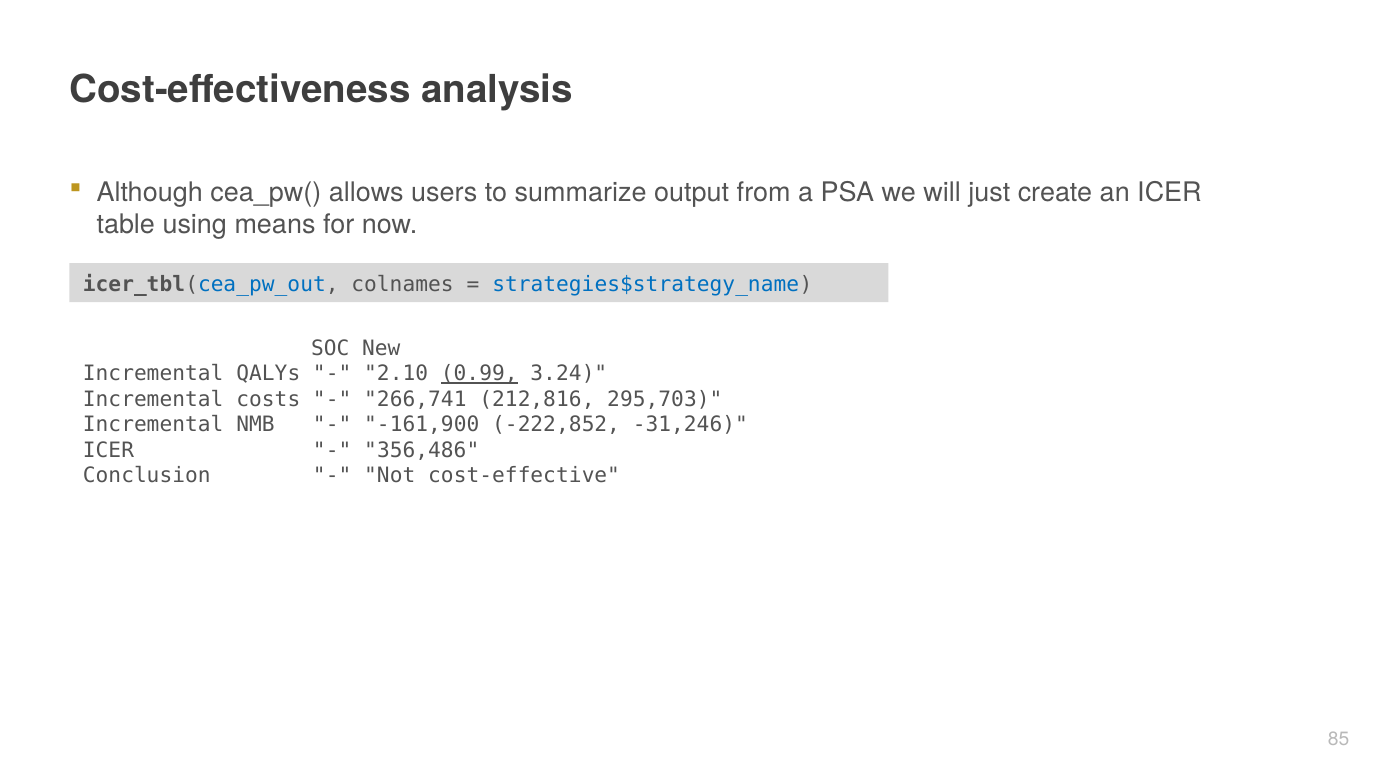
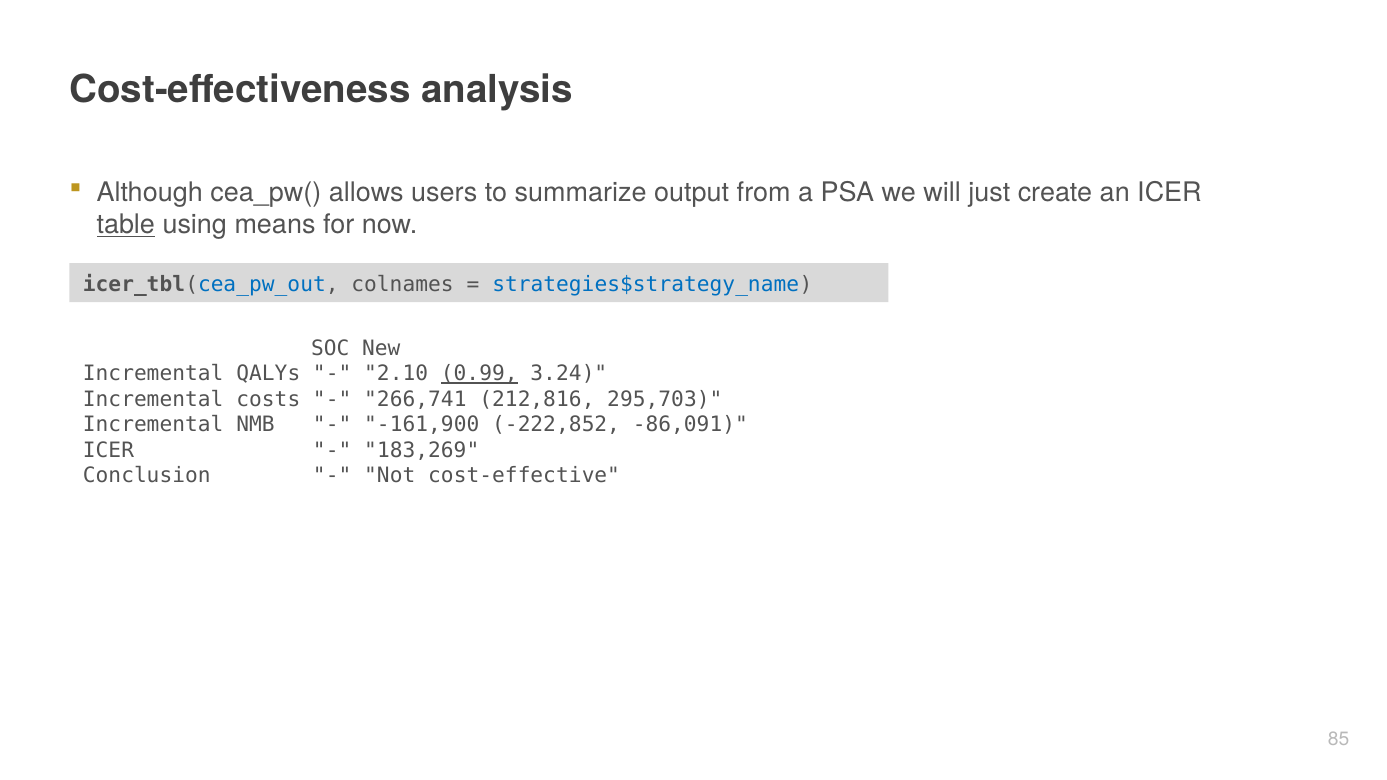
table underline: none -> present (126, 225)
-31,246: -31,246 -> -86,091 (690, 425)
356,486: 356,486 -> 183,269 (422, 450)
